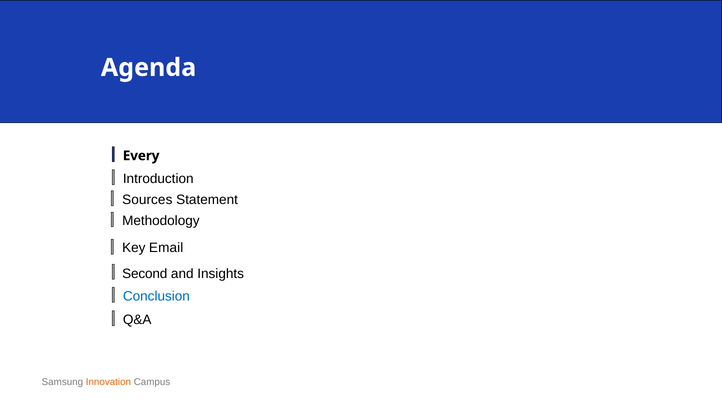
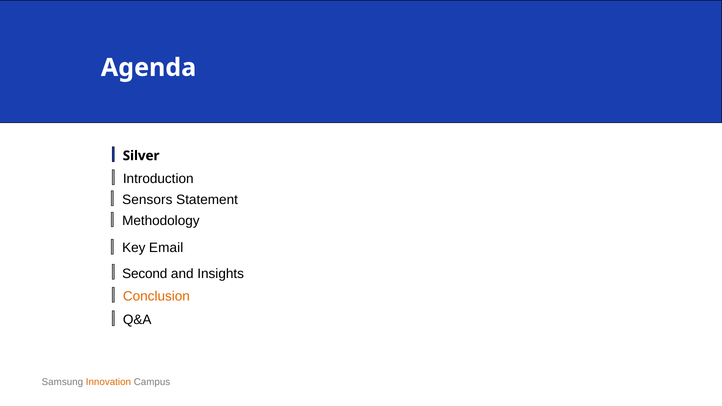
Every: Every -> Silver (141, 156)
Sources: Sources -> Sensors (147, 200)
Conclusion colour: blue -> orange (156, 296)
